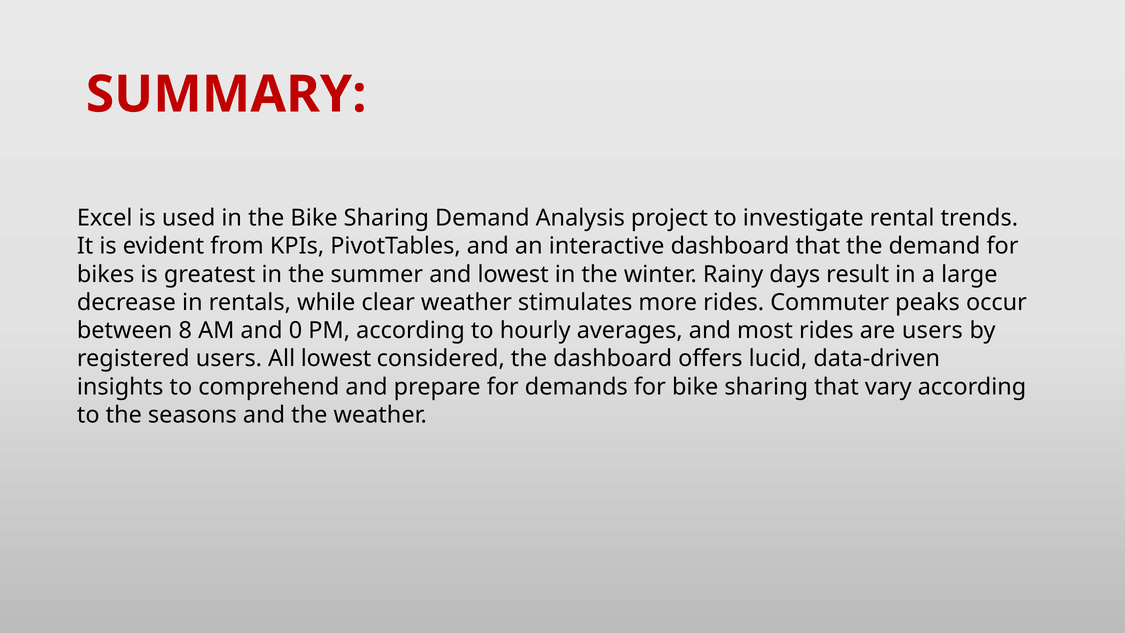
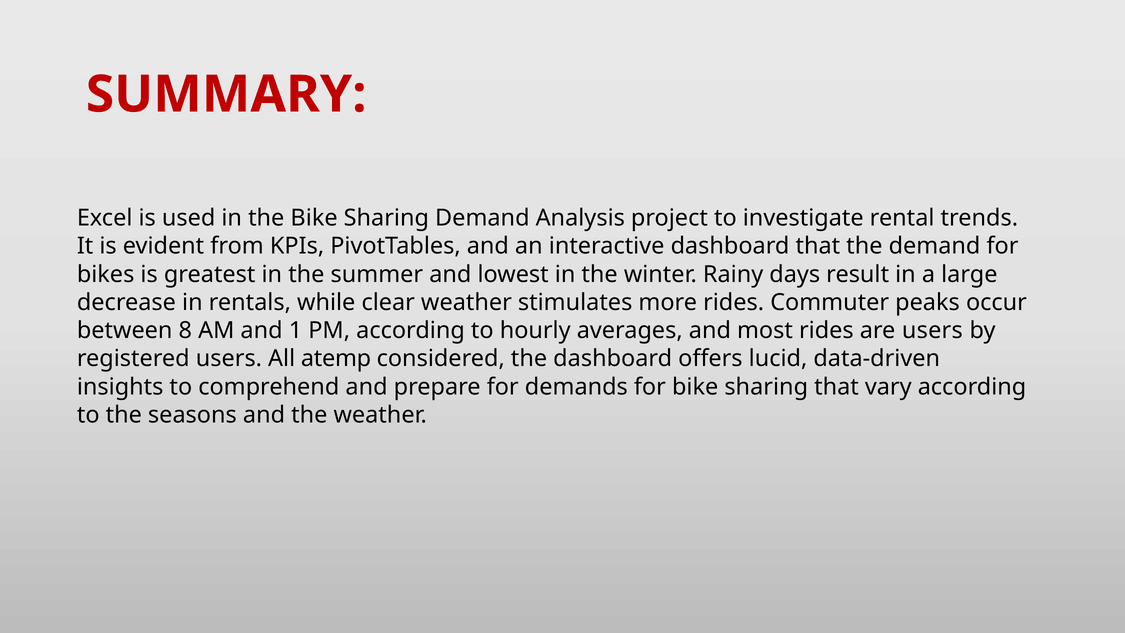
0: 0 -> 1 (296, 330)
All lowest: lowest -> atemp (336, 359)
